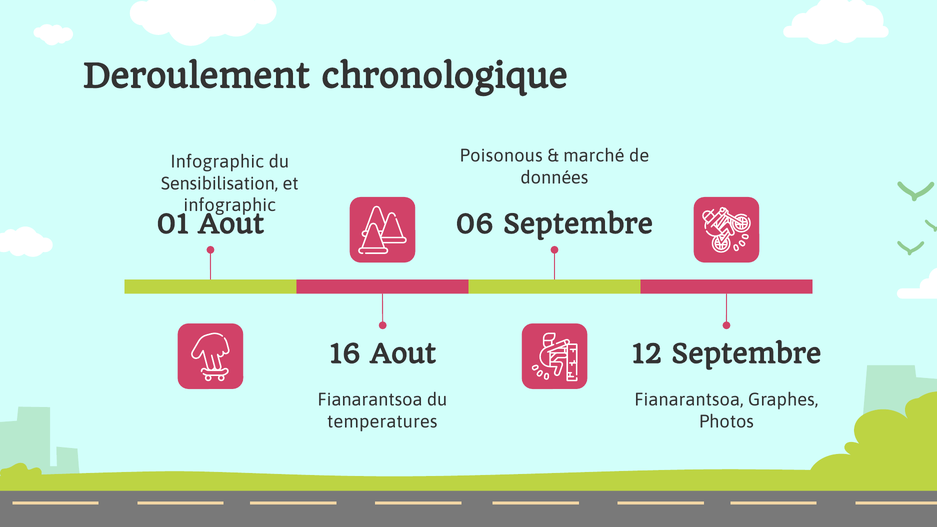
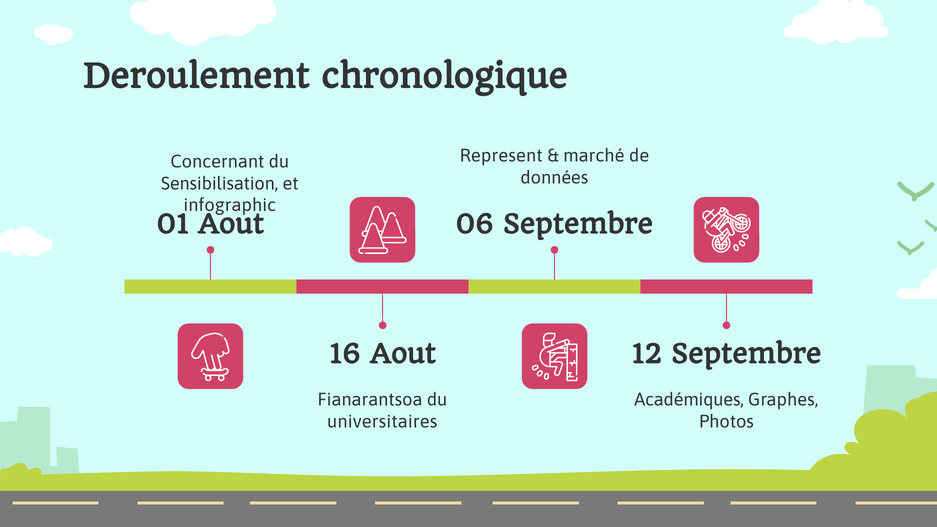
Poisonous: Poisonous -> Represent (501, 156)
Infographic: Infographic -> Concernant (217, 162)
Fianarantsoa: Fianarantsoa -> Académiques (689, 400)
temperatures: temperatures -> universitaires (382, 422)
